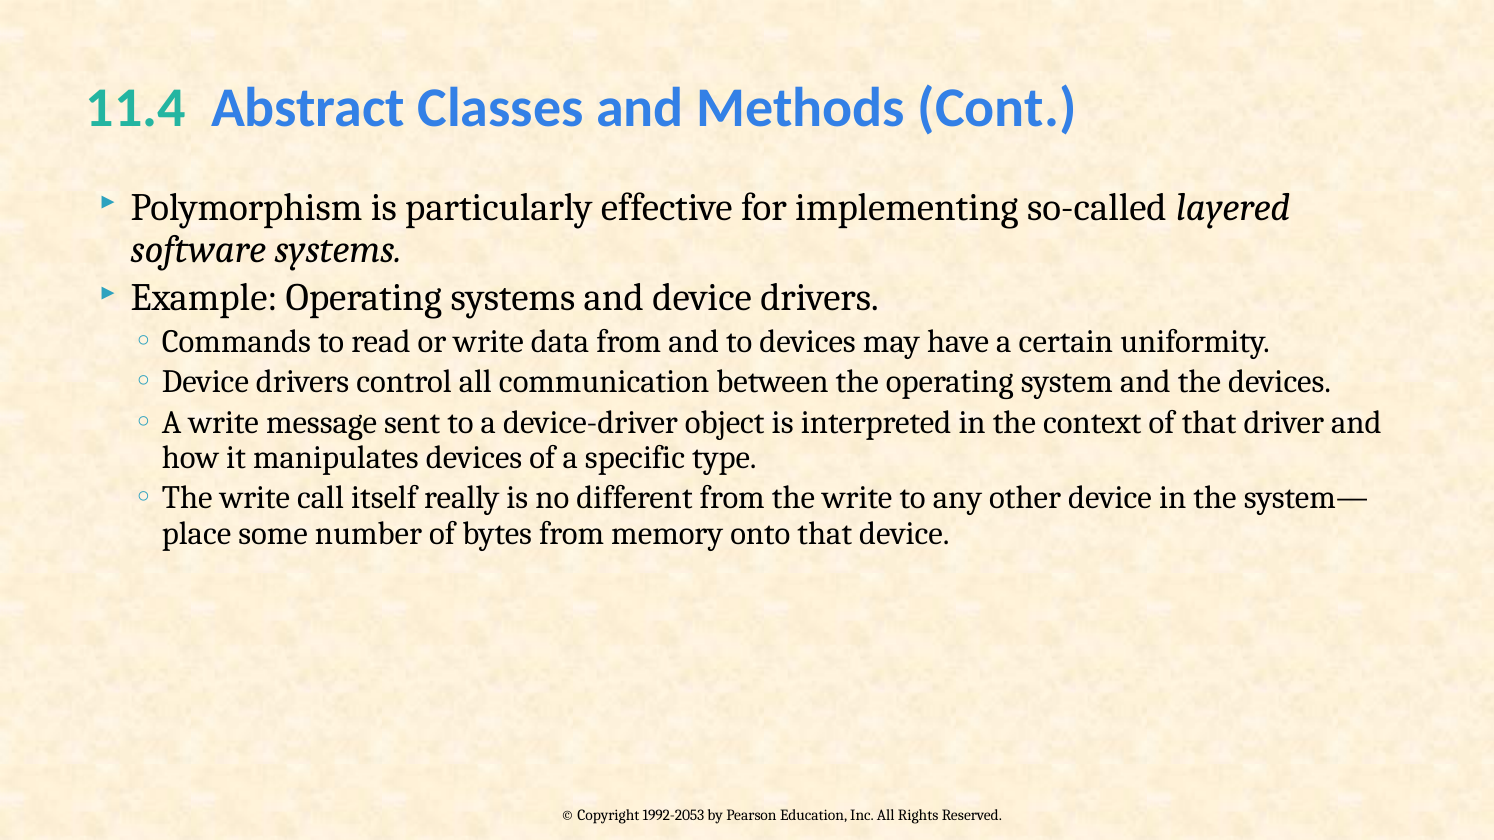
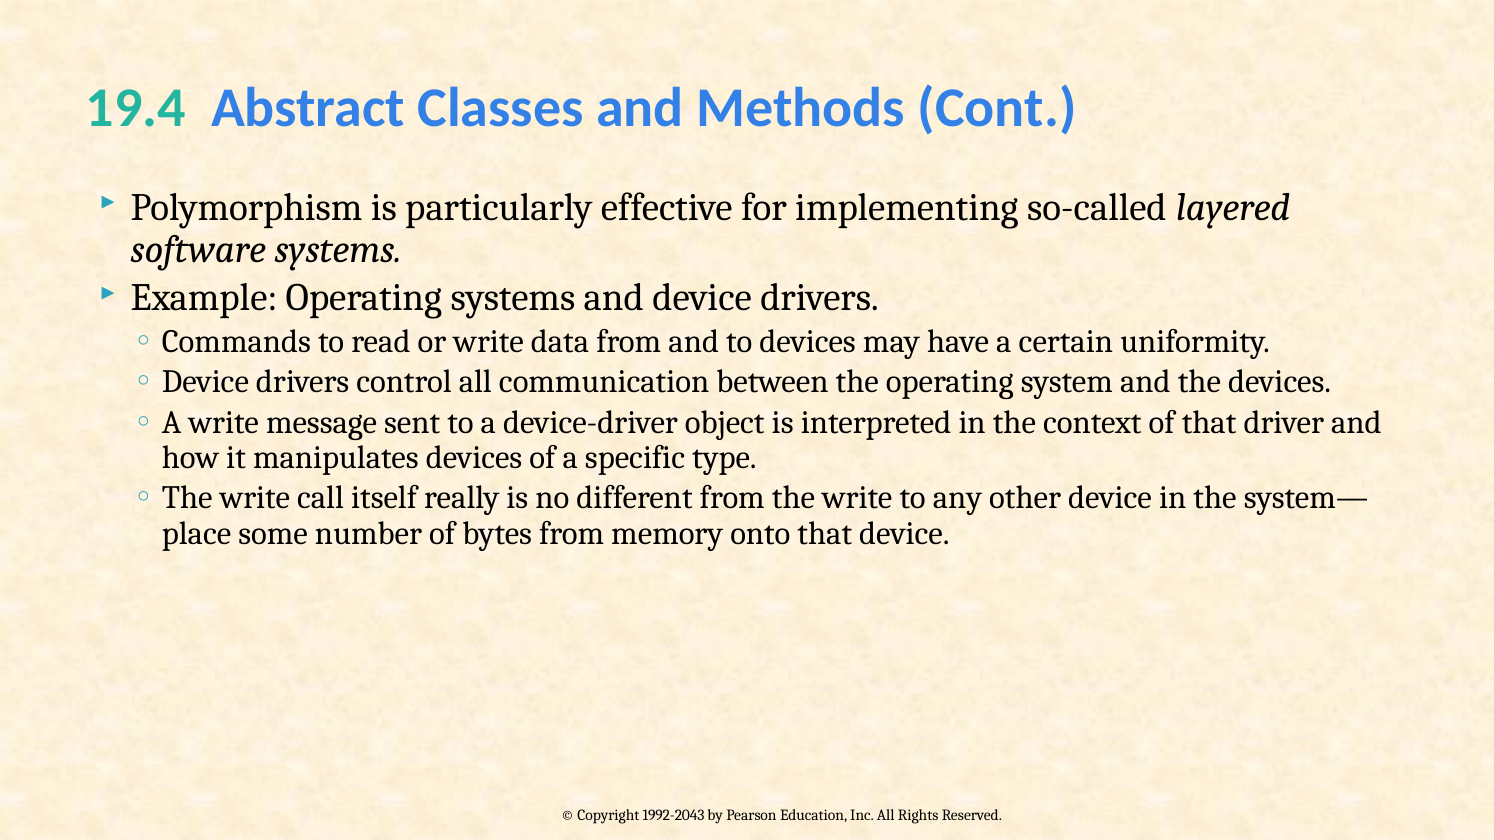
11.4: 11.4 -> 19.4 (136, 108)
1992-2053: 1992-2053 -> 1992-2043 (674, 816)
